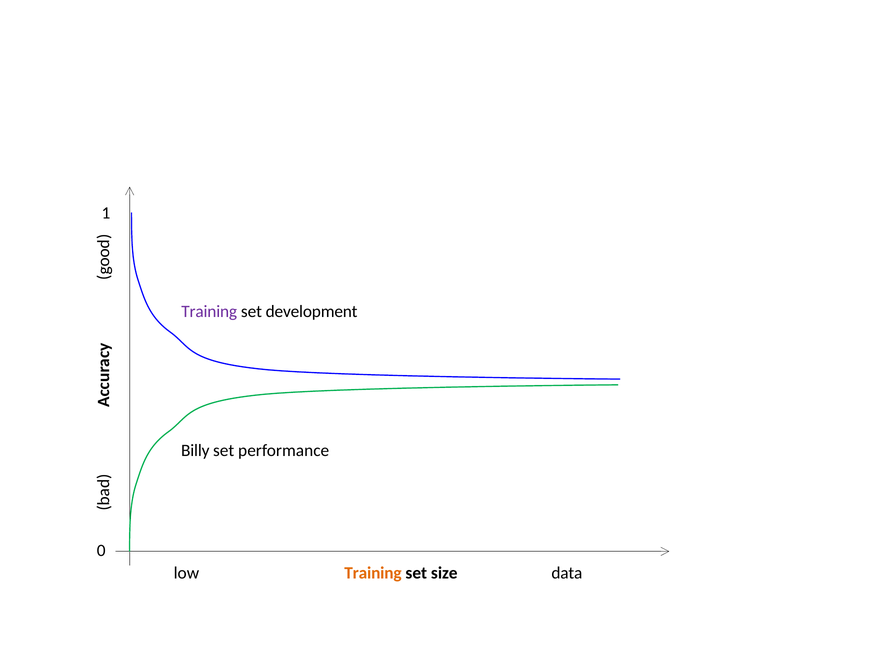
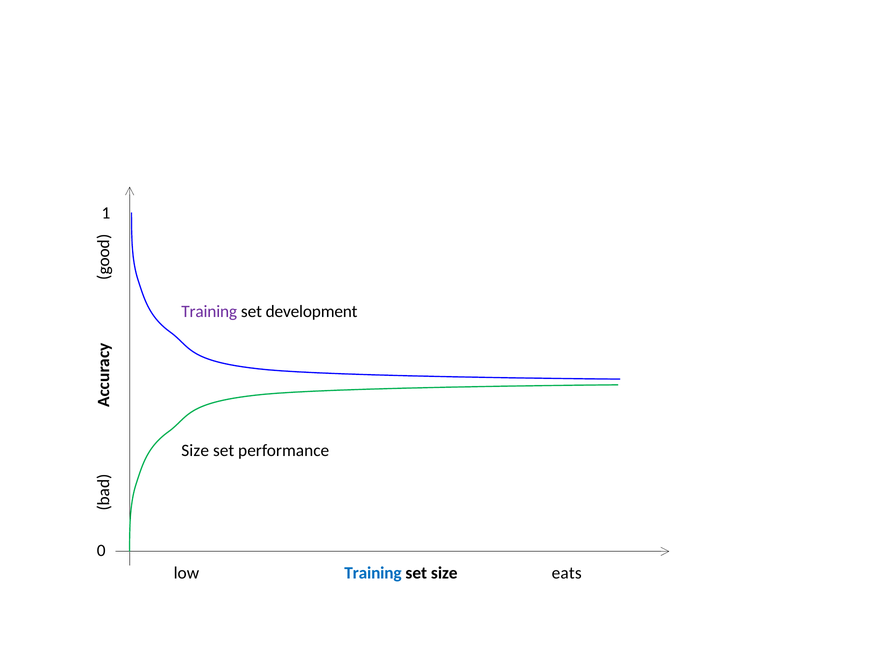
Billy: Billy -> Size (195, 450)
Training colour: orange -> blue (373, 573)
data: data -> eats (567, 573)
